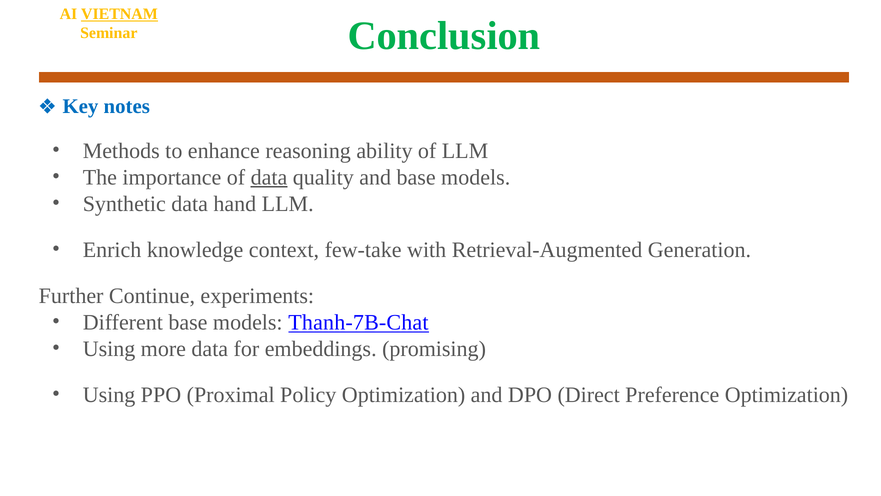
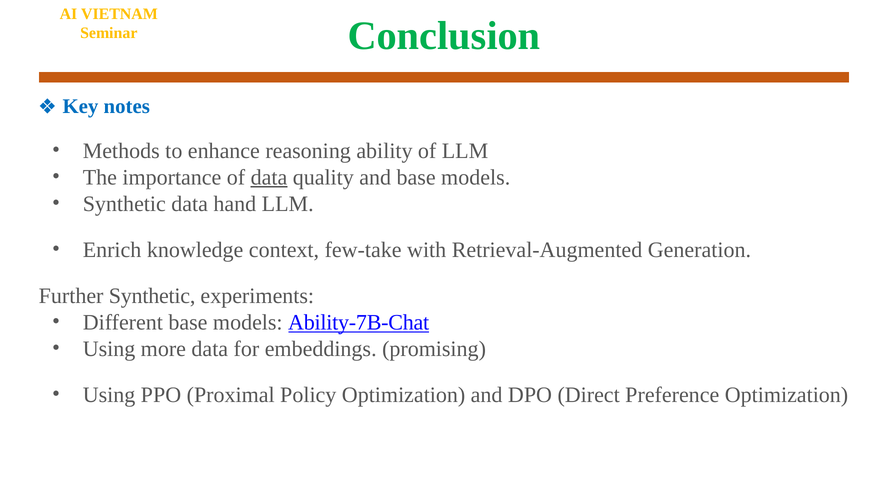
VIETNAM underline: present -> none (119, 14)
Further Continue: Continue -> Synthetic (152, 296)
Thanh-7B-Chat: Thanh-7B-Chat -> Ability-7B-Chat (359, 322)
